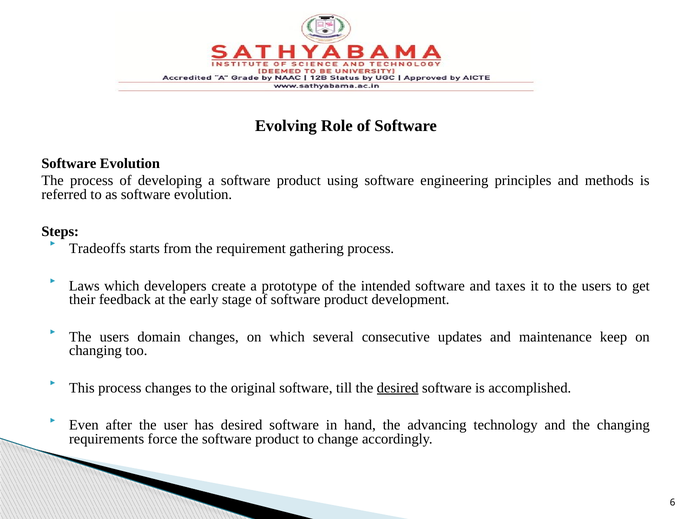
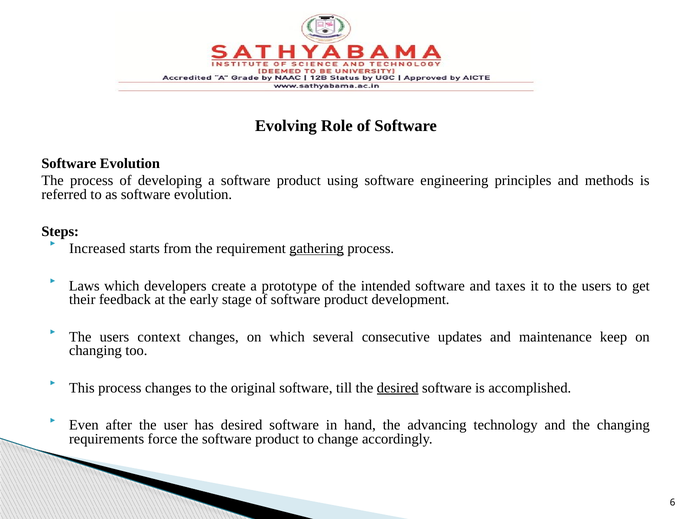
Tradeoffs: Tradeoffs -> Increased (97, 249)
gathering underline: none -> present (317, 249)
domain: domain -> context (159, 337)
